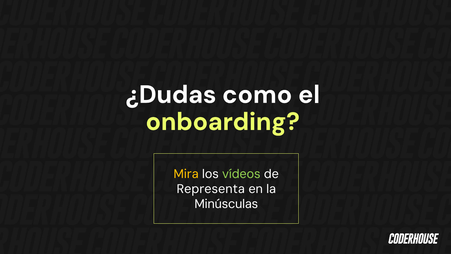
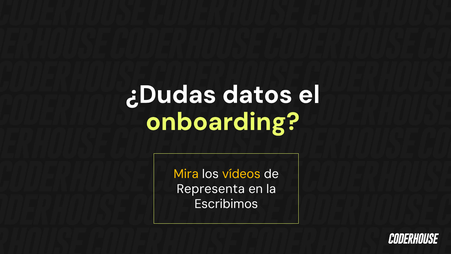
como: como -> datos (257, 94)
vídeos colour: light green -> yellow (241, 174)
Minúsculas: Minúsculas -> Escribimos (226, 204)
